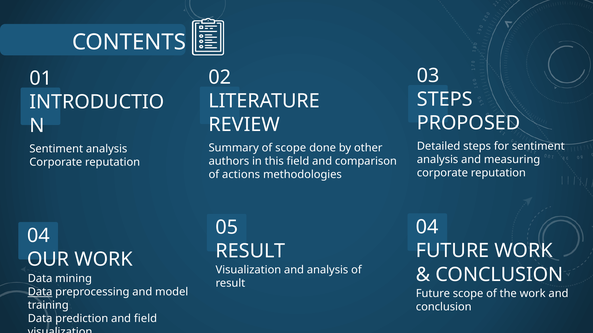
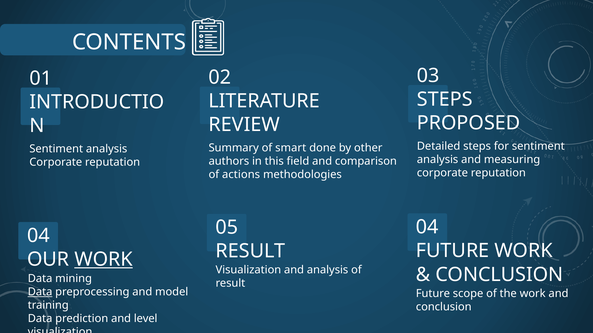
of scope: scope -> smart (291, 148)
WORK underline: none -> present (104, 260)
and field: field -> level (146, 319)
